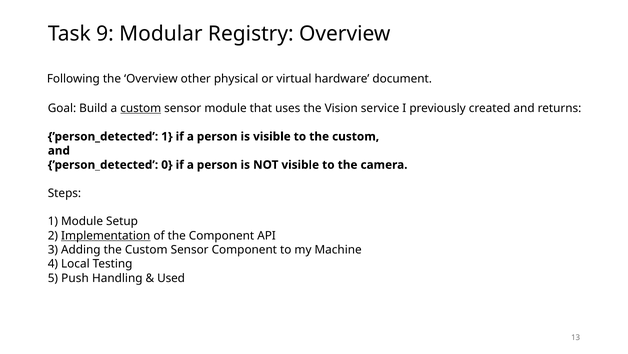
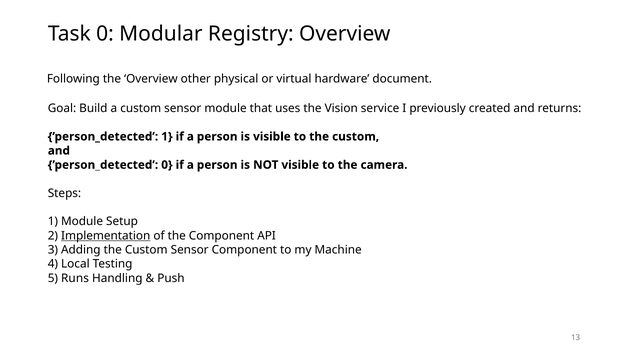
Task 9: 9 -> 0 (105, 34)
custom underline: present -> none (141, 108)
Push: Push -> Runs (75, 278)
Used: Used -> Push (171, 278)
